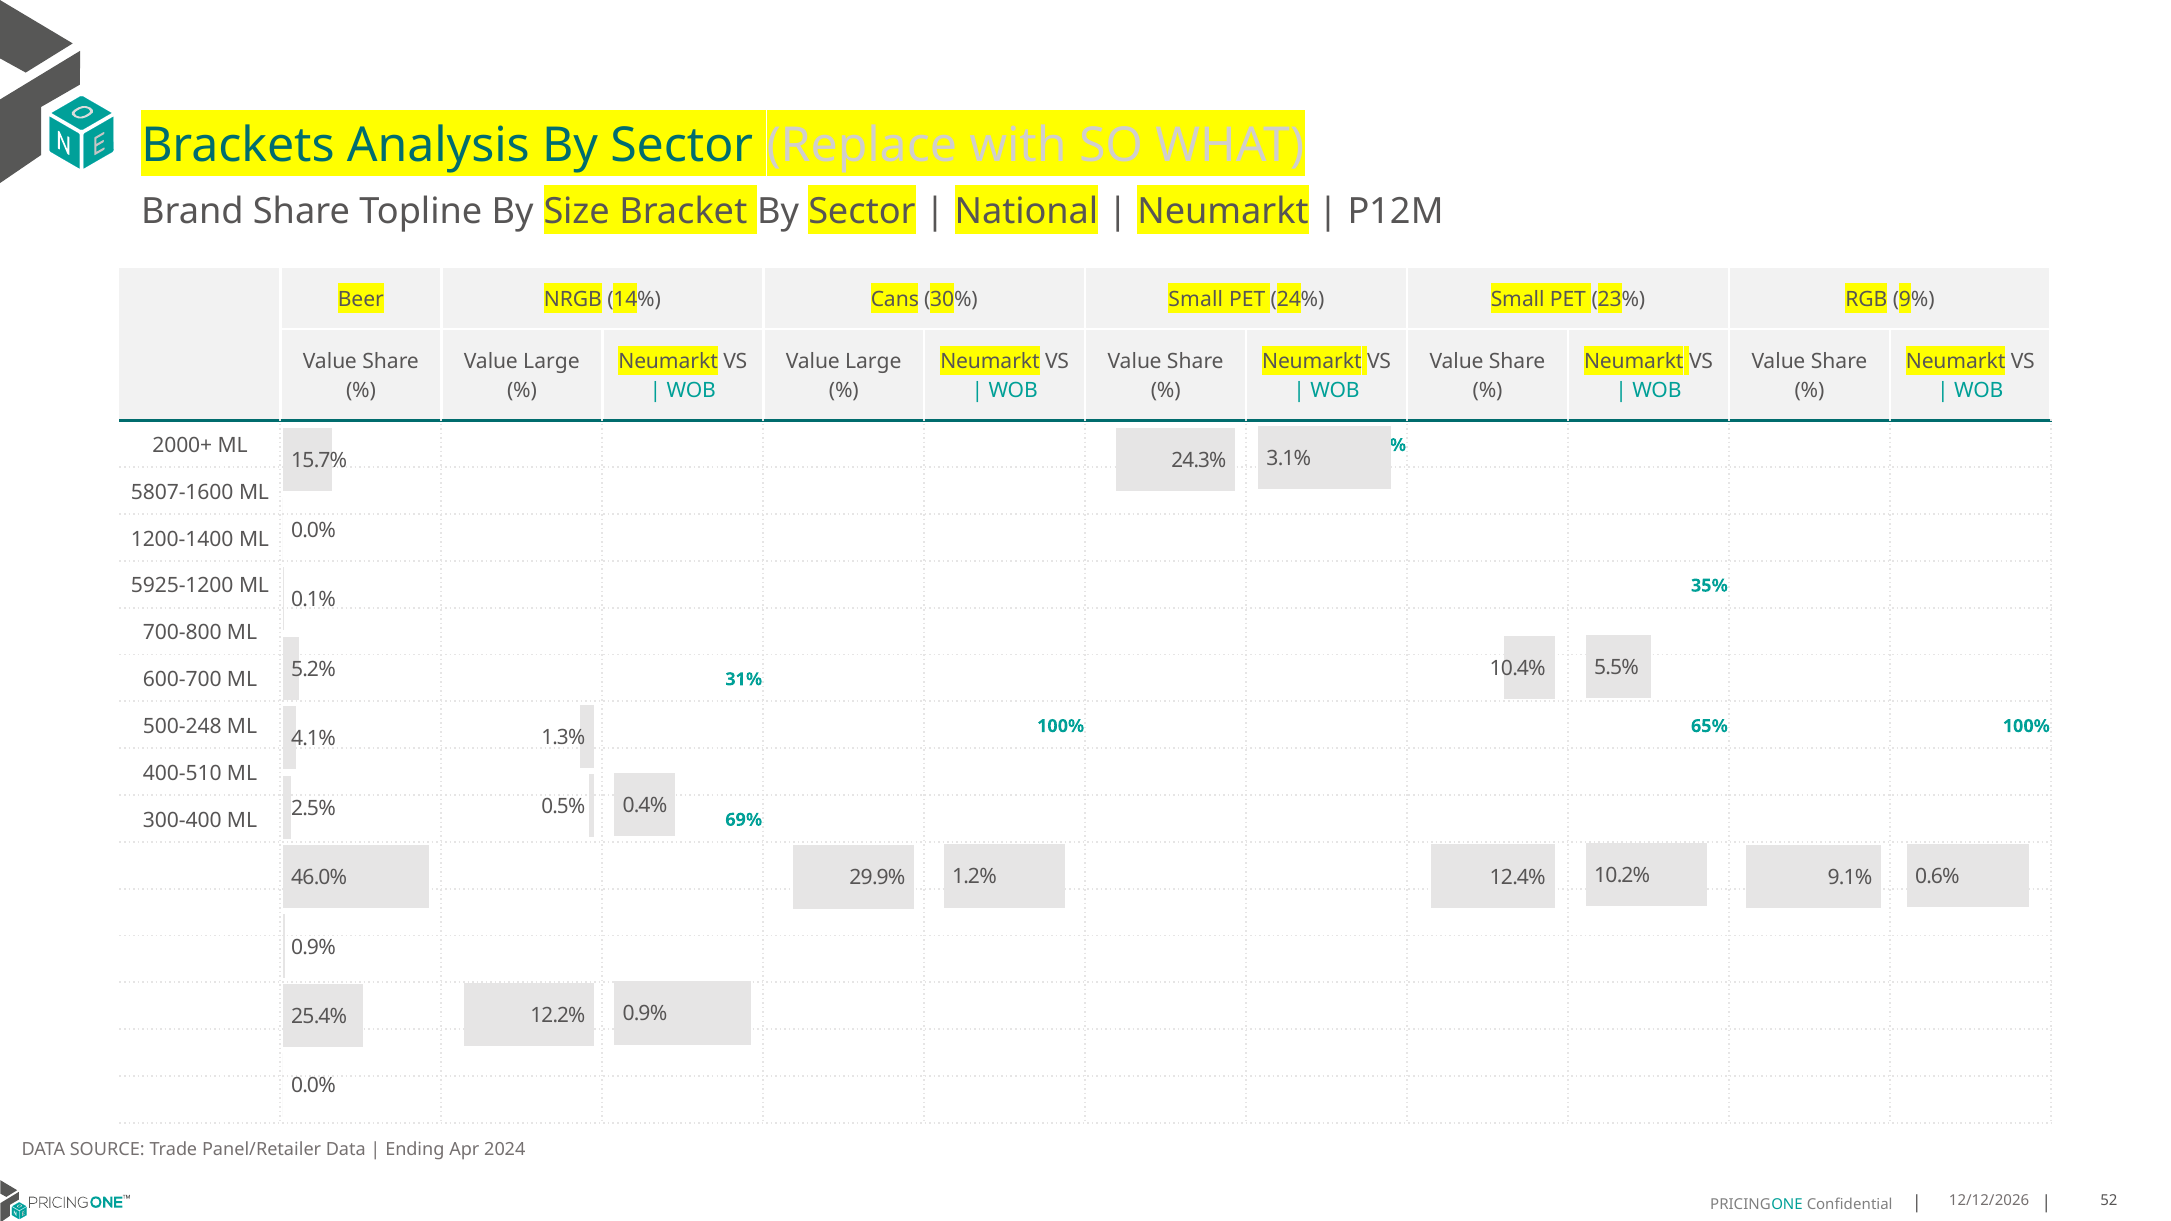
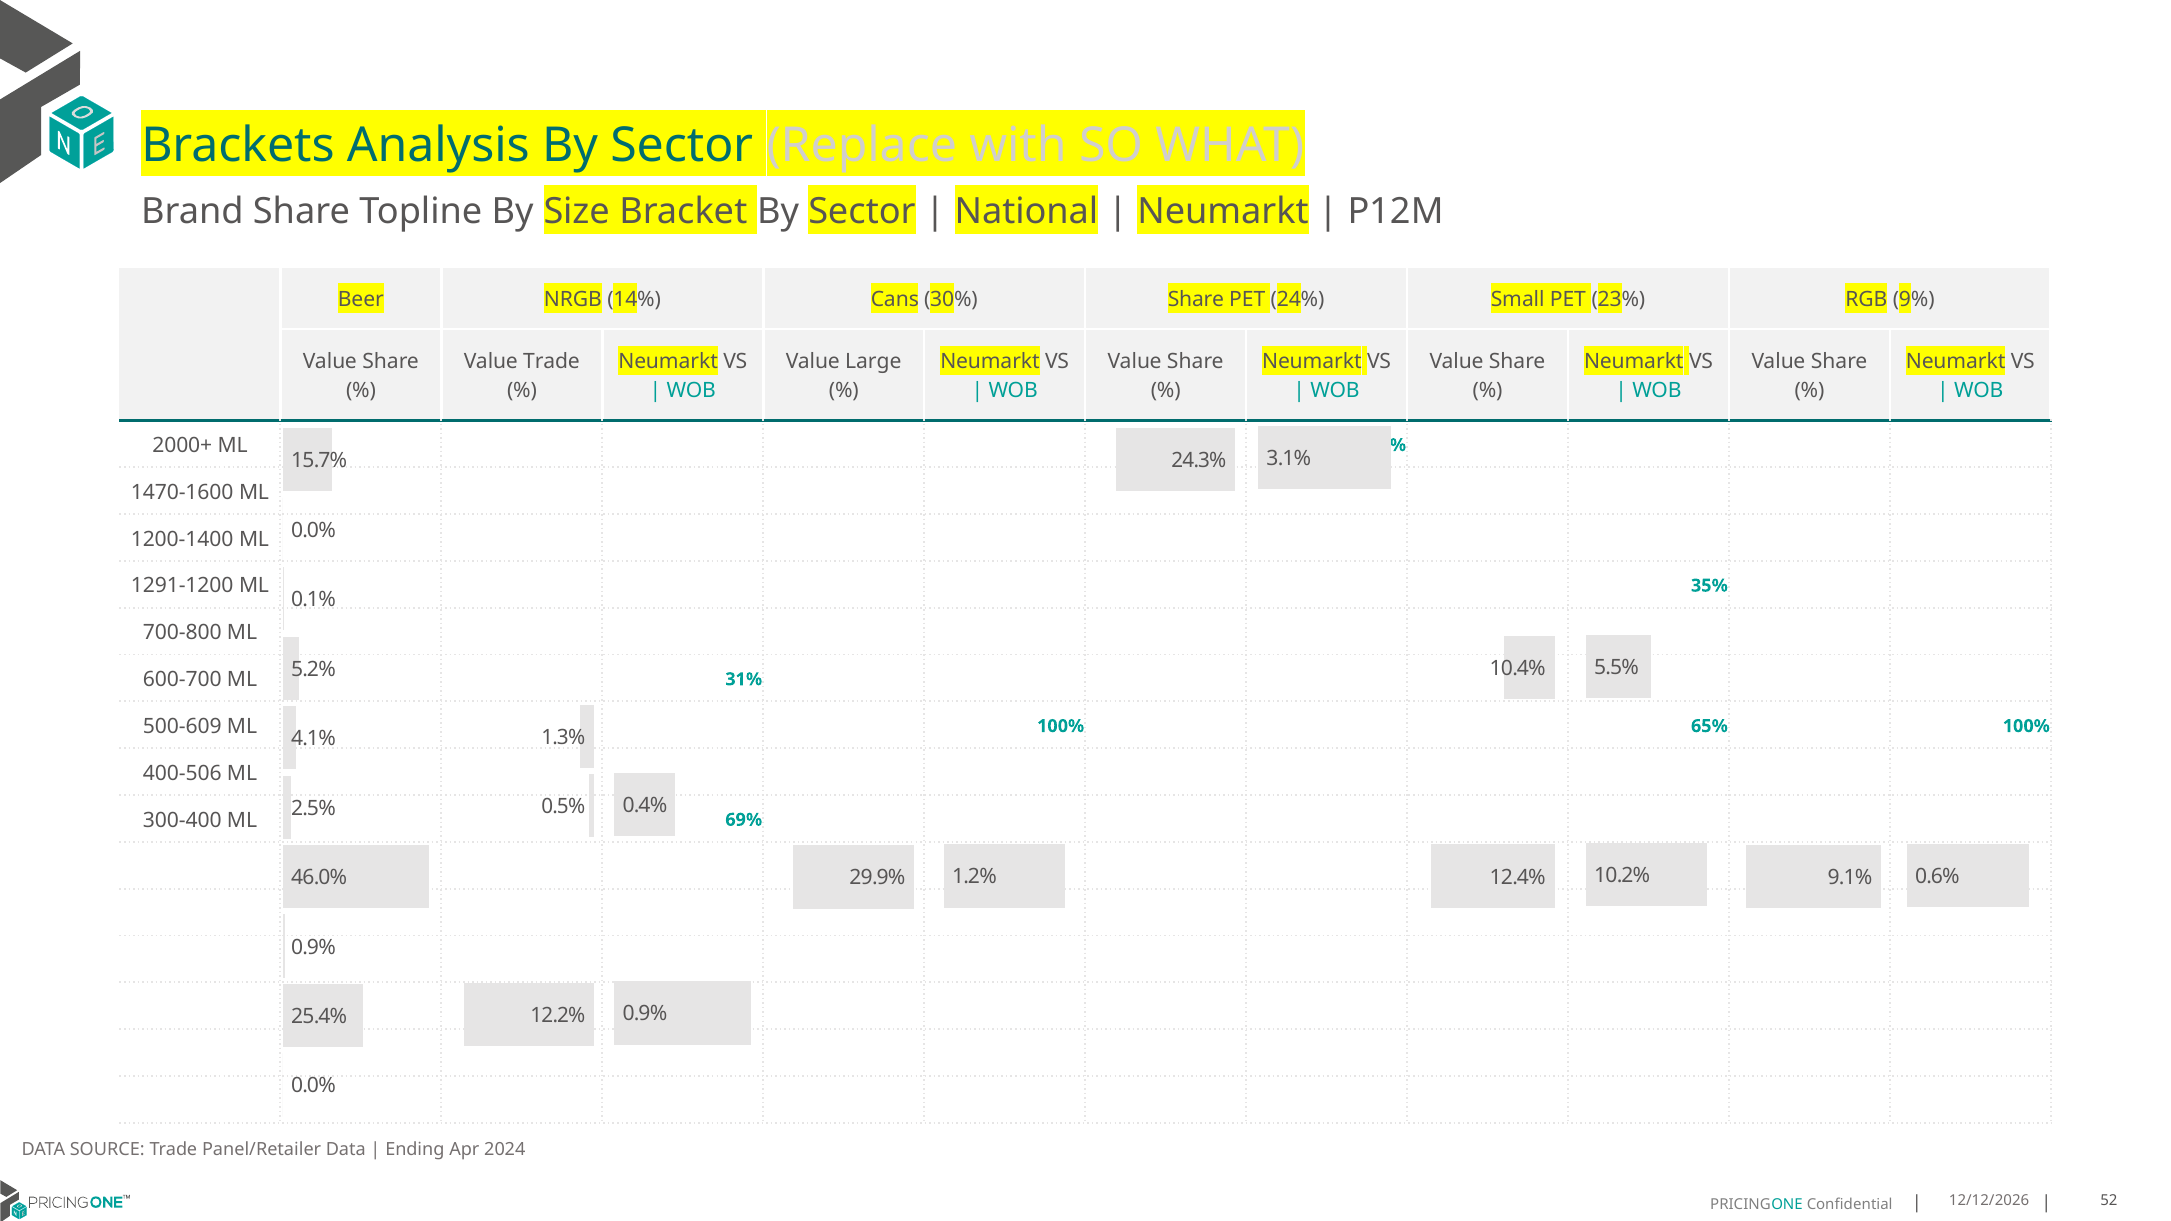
30% Small: Small -> Share (1196, 299)
Large: Large -> Trade (552, 362)
5807-1600: 5807-1600 -> 1470-1600 (182, 492)
5925-1200: 5925-1200 -> 1291-1200 (182, 586)
500-248: 500-248 -> 500-609 (182, 727)
400-510: 400-510 -> 400-506 (182, 773)
